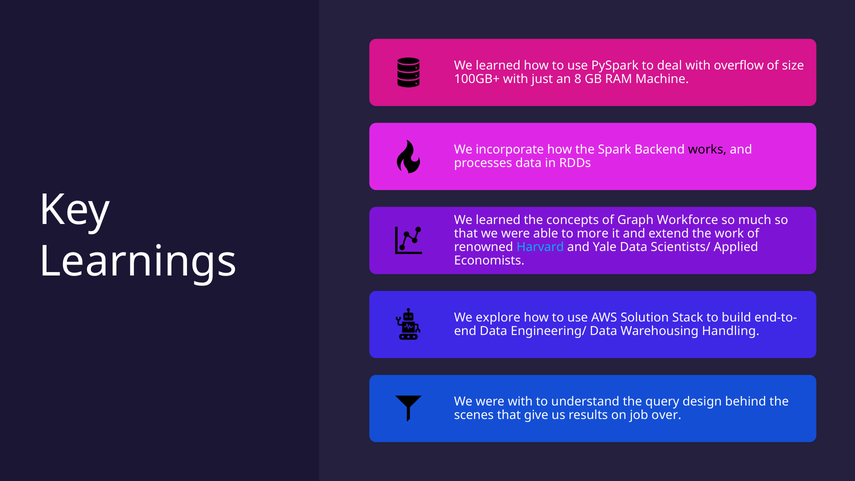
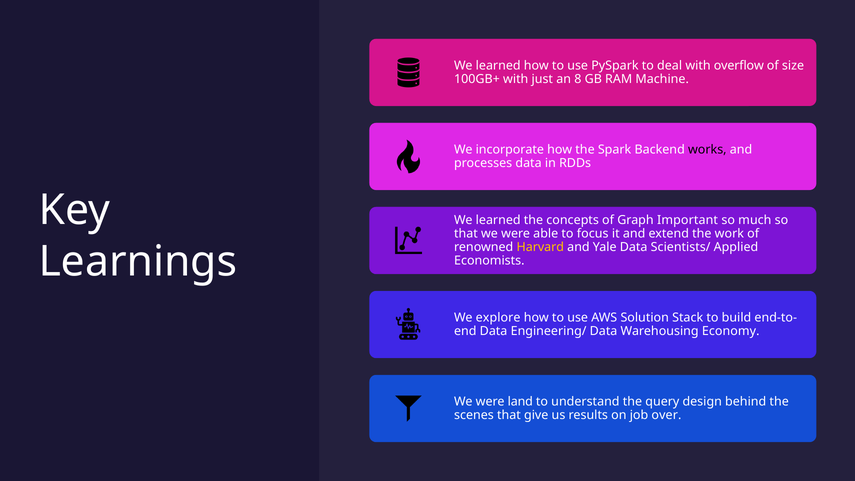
Workforce: Workforce -> Important (688, 220)
more: more -> focus (593, 234)
Harvard colour: light blue -> yellow (540, 247)
Handling: Handling -> Economy (731, 331)
were with: with -> land (520, 402)
